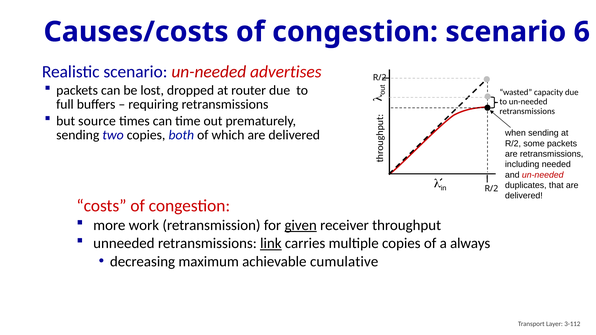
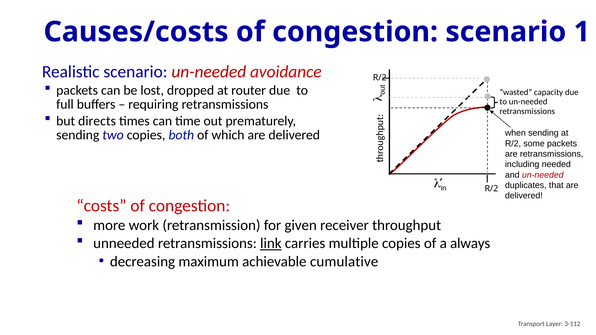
6: 6 -> 1 (582, 32)
advertises: advertises -> avoidance (286, 72)
source: source -> directs (97, 121)
given underline: present -> none (301, 225)
